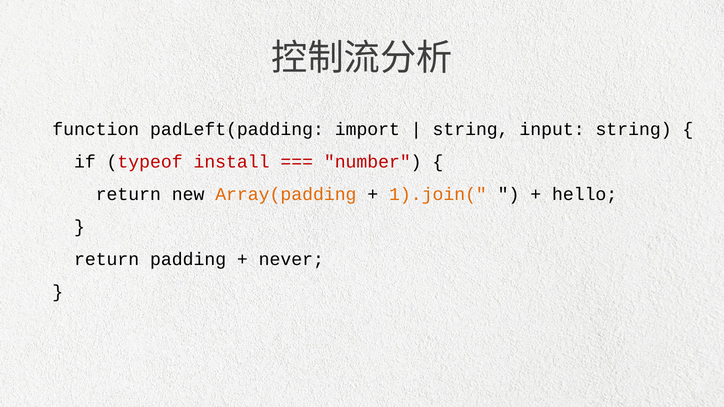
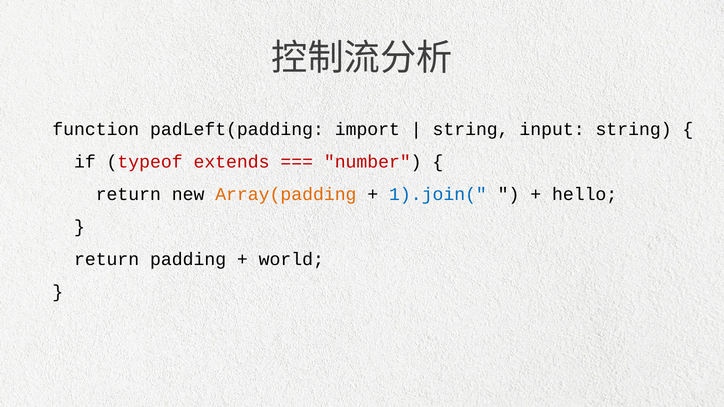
install: install -> extends (232, 162)
1).join( colour: orange -> blue (438, 194)
never: never -> world (291, 260)
